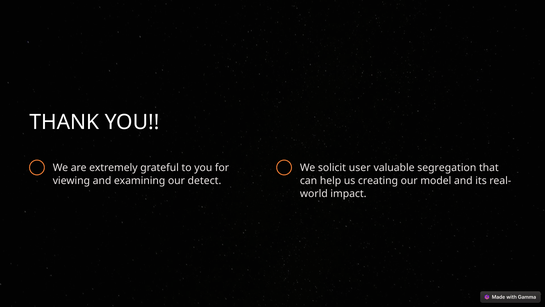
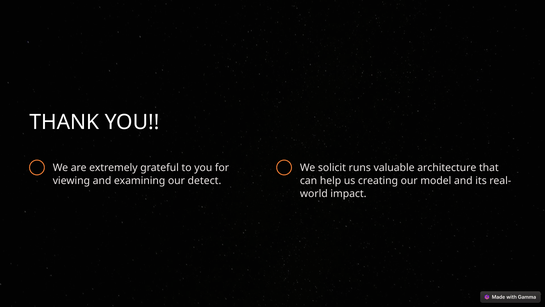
user: user -> runs (360, 167)
segregation: segregation -> architecture (447, 167)
